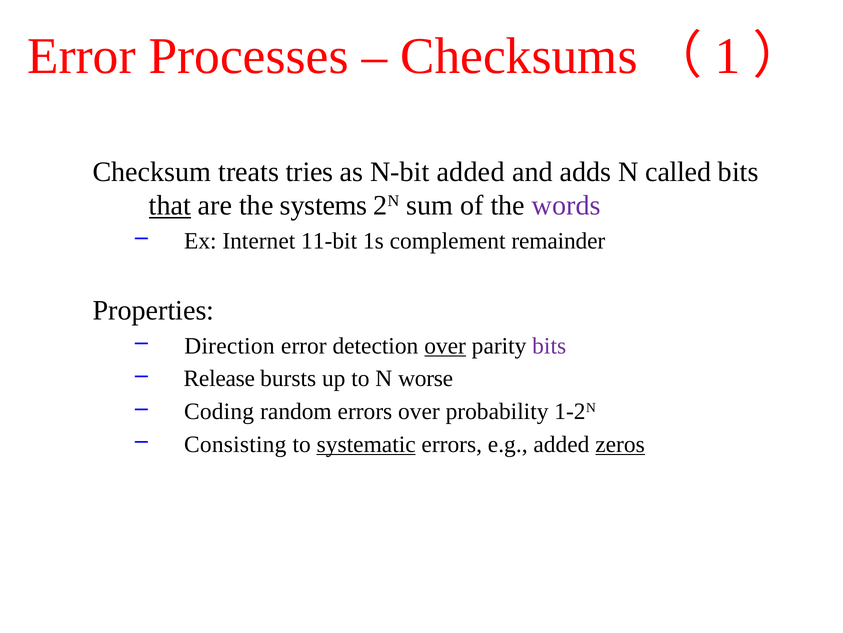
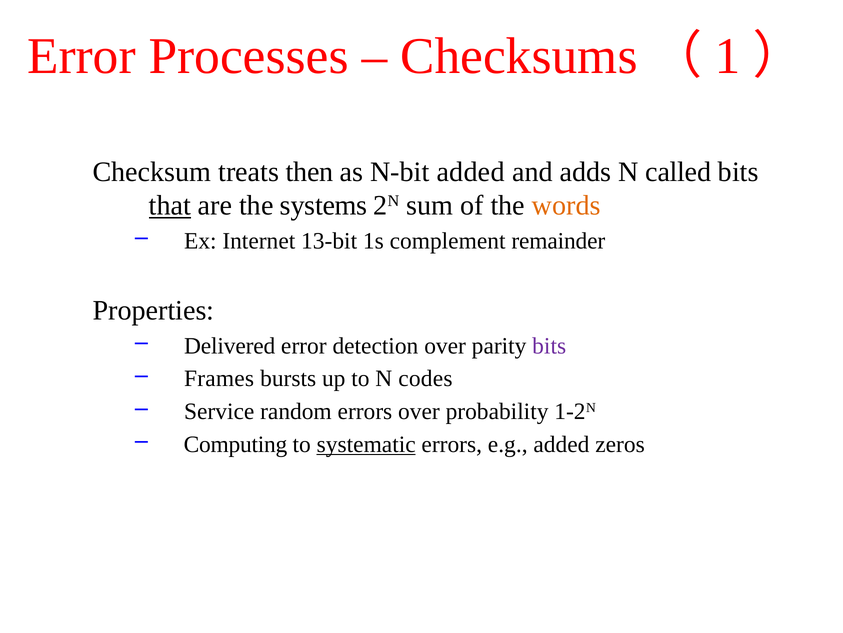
tries: tries -> then (310, 172)
words colour: purple -> orange (566, 205)
11-bit: 11-bit -> 13-bit (329, 241)
Direction: Direction -> Delivered (230, 345)
over underline: present -> none (445, 345)
Release: Release -> Frames (219, 378)
worse: worse -> codes (425, 378)
Coding: Coding -> Service (219, 411)
Consisting: Consisting -> Computing (235, 444)
zeros underline: present -> none (620, 444)
